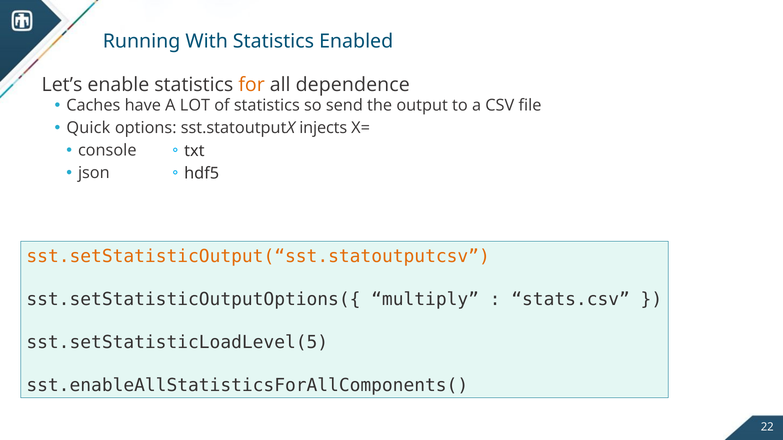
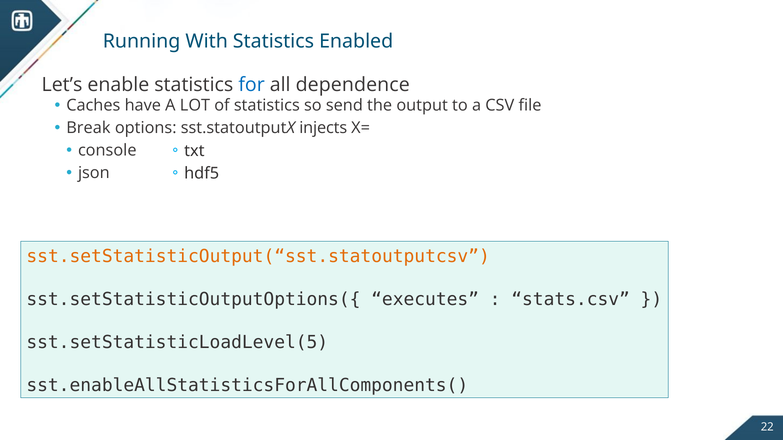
for colour: orange -> blue (252, 85)
Quick: Quick -> Break (88, 128)
multiply: multiply -> executes (425, 299)
